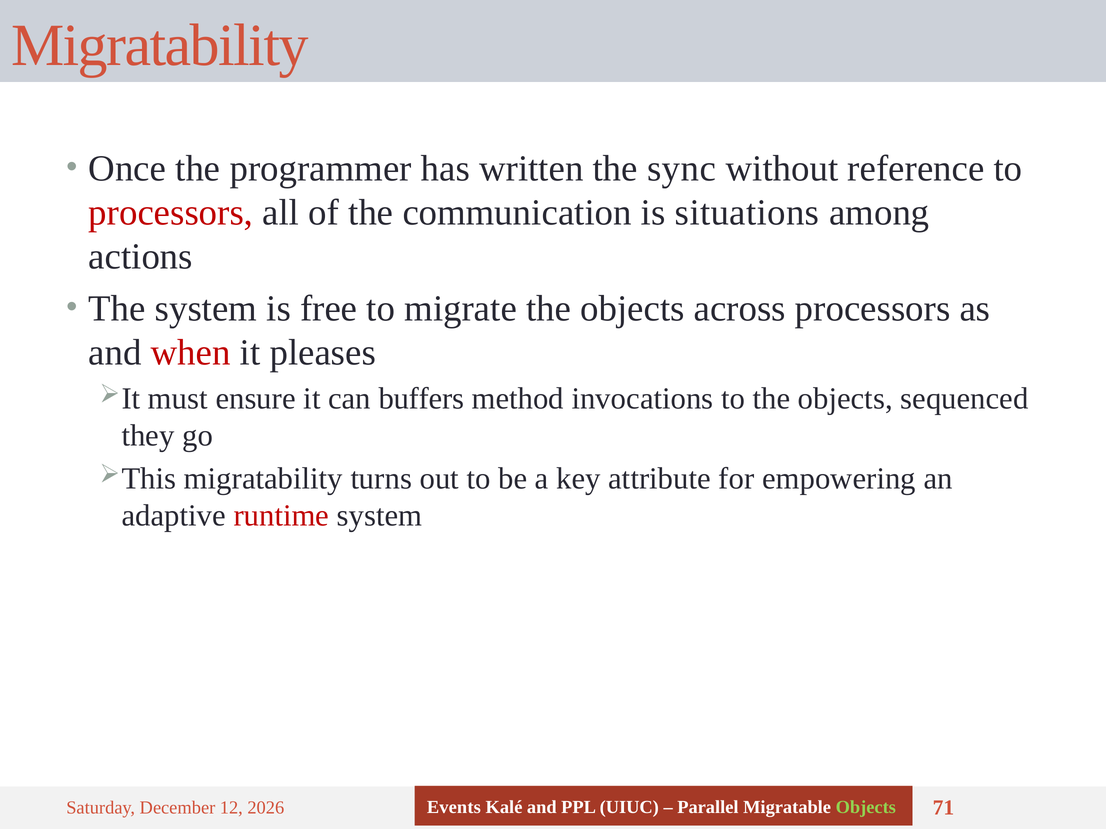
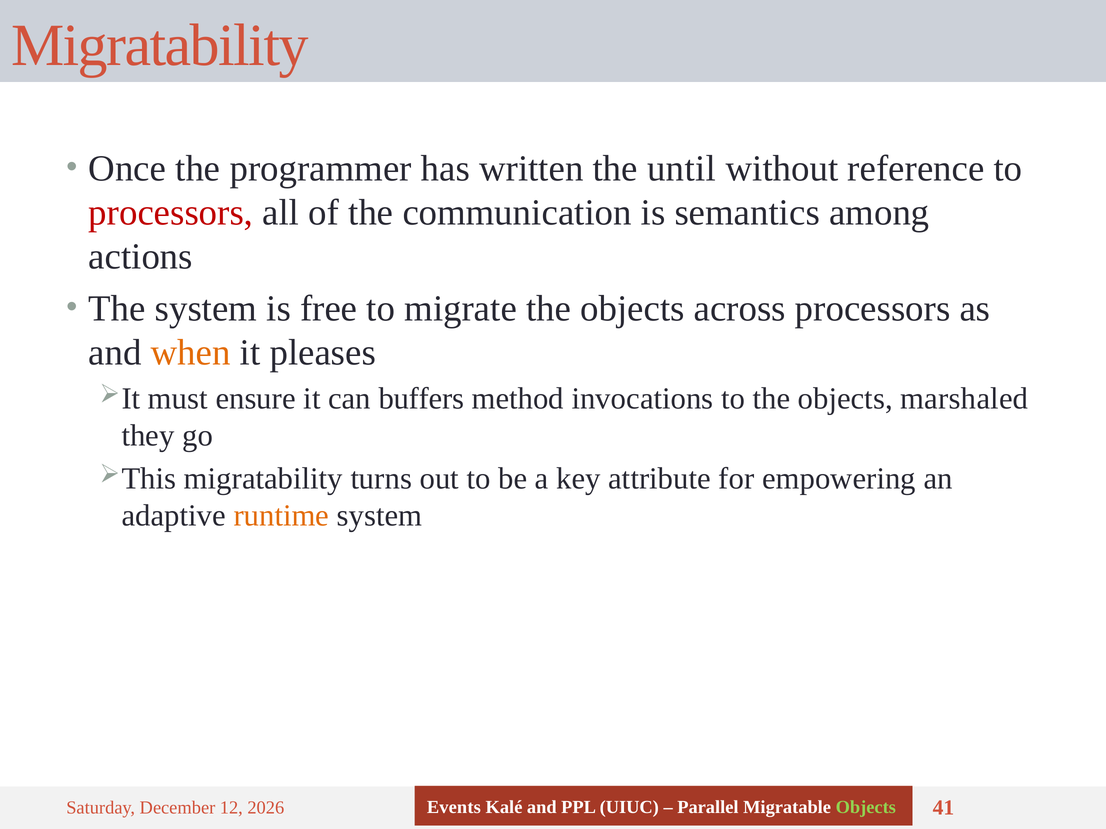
sync: sync -> until (682, 168)
situations: situations -> semantics (747, 213)
when colour: red -> orange (191, 353)
sequenced: sequenced -> marshaled (964, 399)
runtime colour: red -> orange (281, 516)
71: 71 -> 41 (943, 808)
